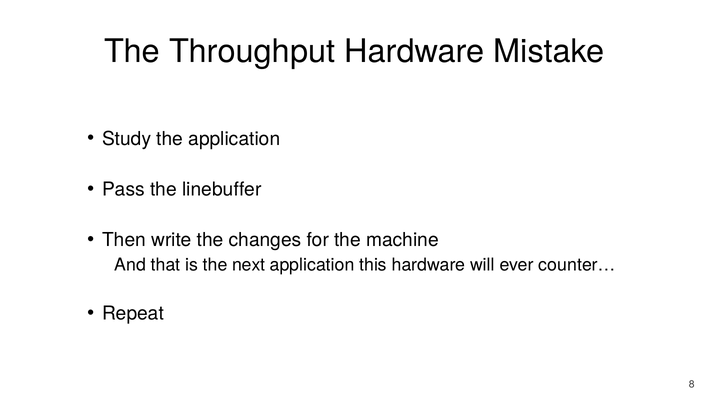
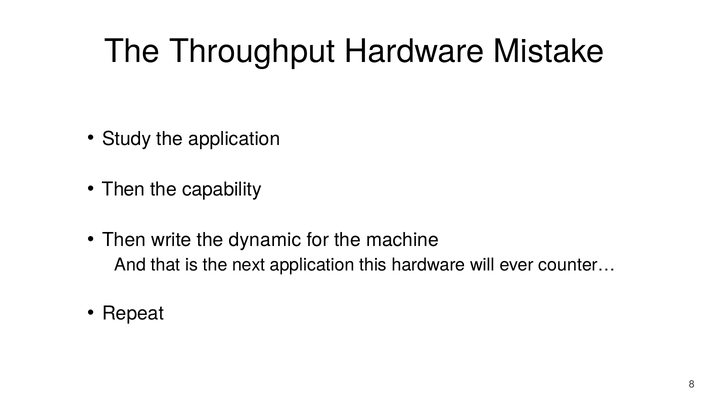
Pass: Pass -> Then (124, 189)
linebuffer: linebuffer -> capability (222, 189)
changes: changes -> dynamic (265, 240)
